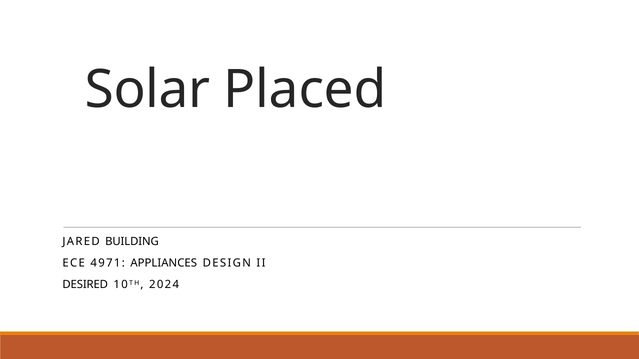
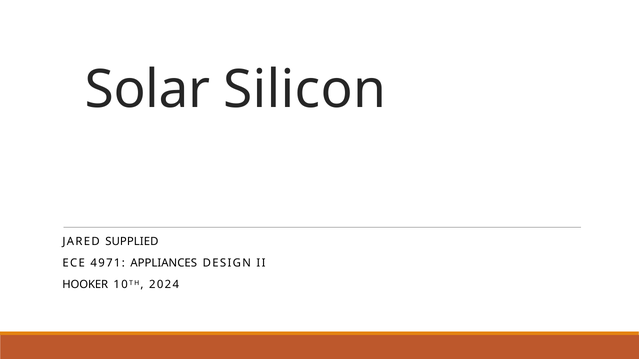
Placed: Placed -> Silicon (305, 90)
BUILDING: BUILDING -> SUPPLIED (132, 242)
DESIRED: DESIRED -> HOOKER (85, 285)
